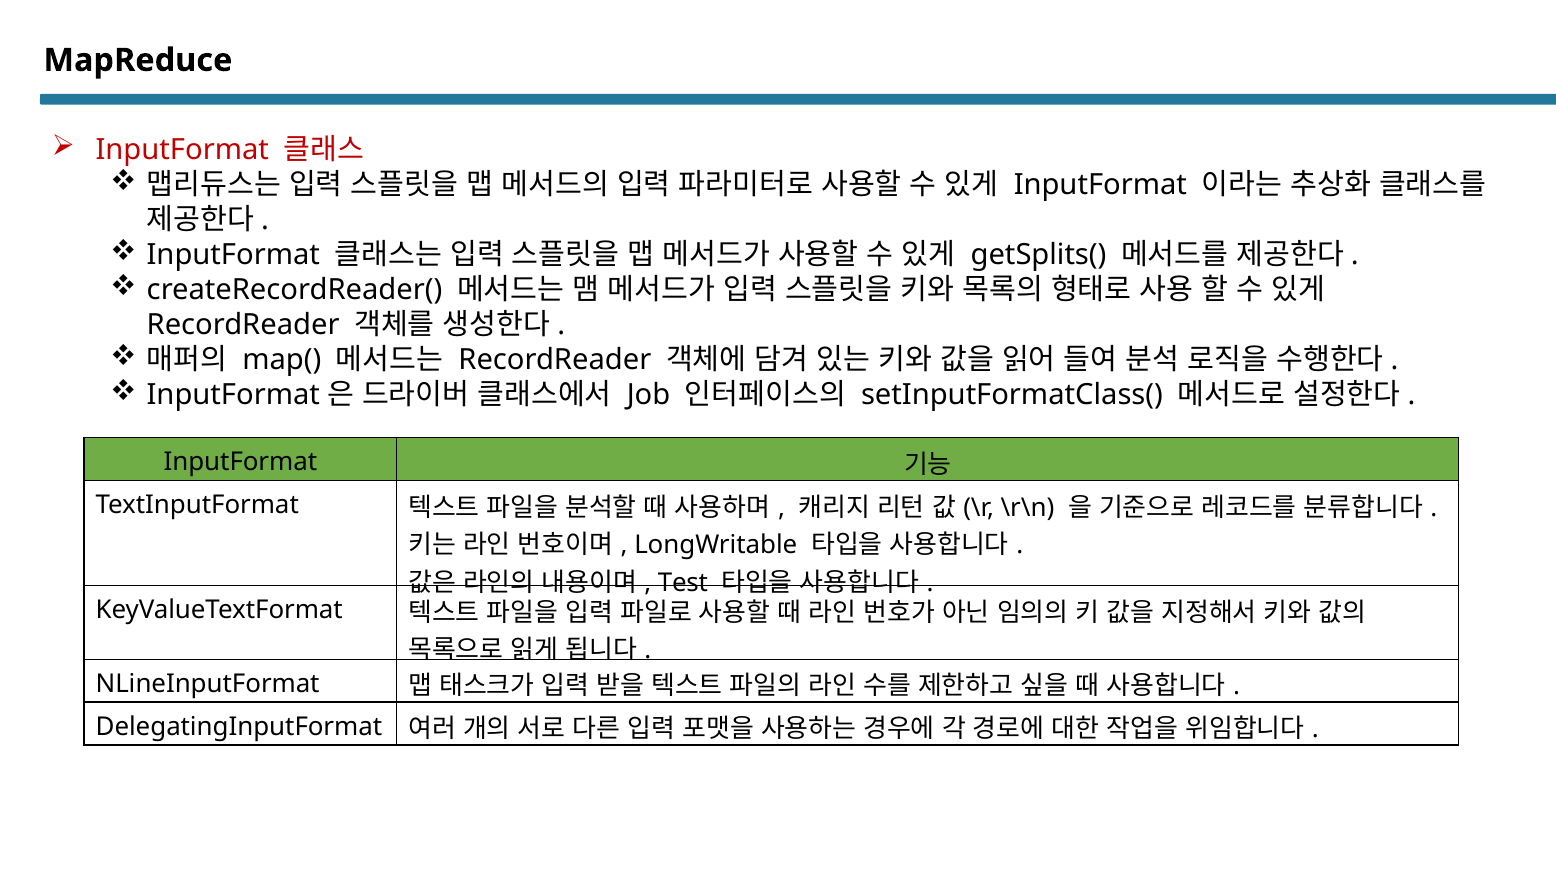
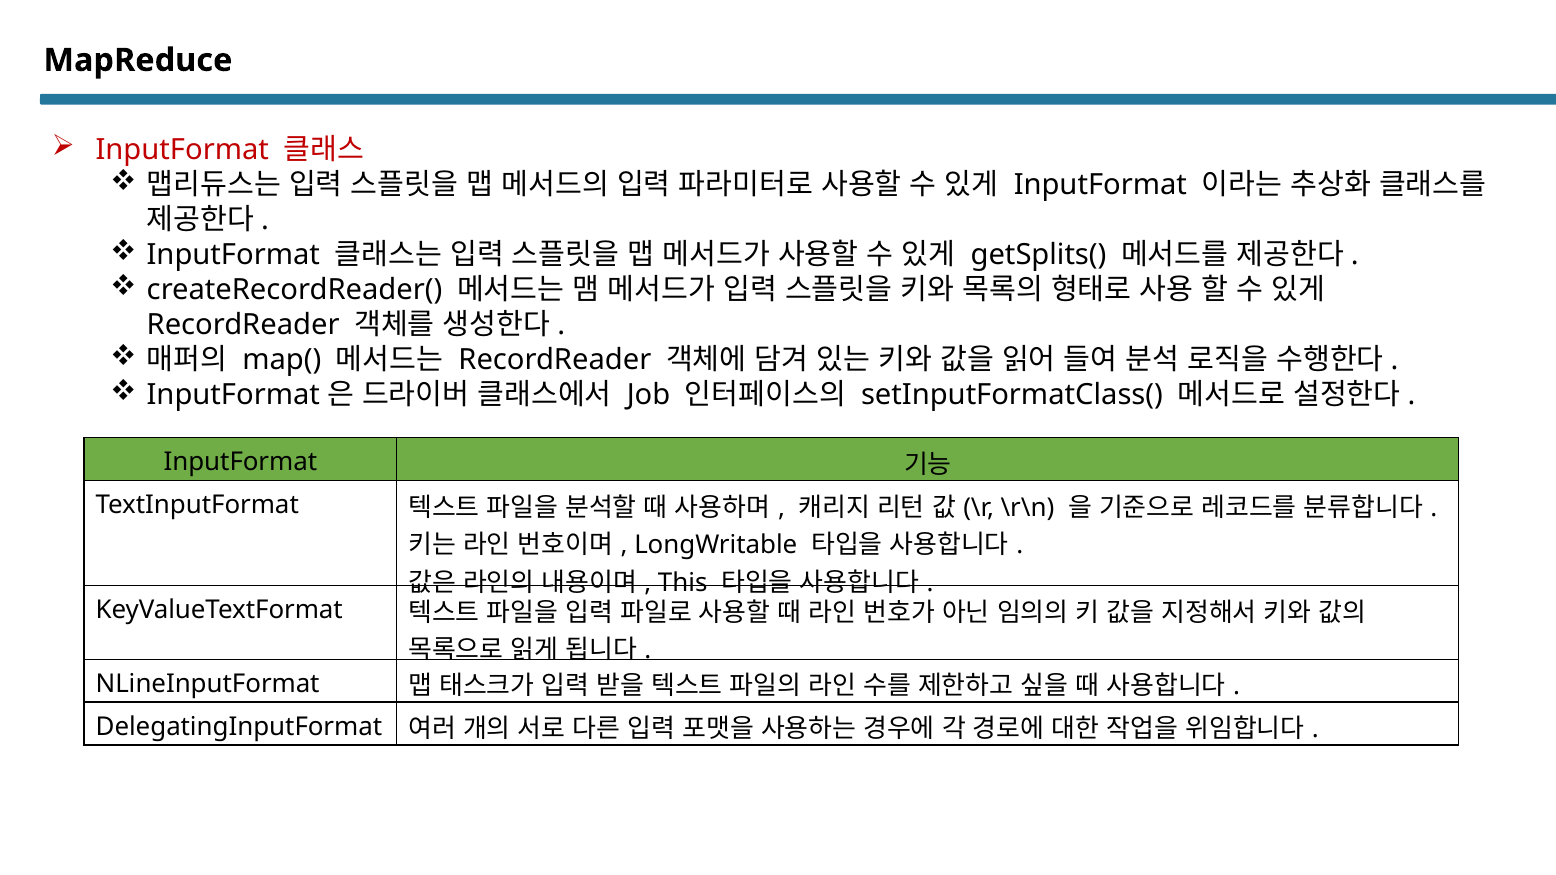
Test: Test -> This (683, 583)
